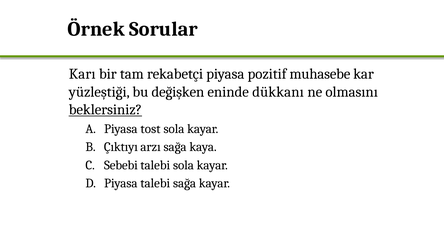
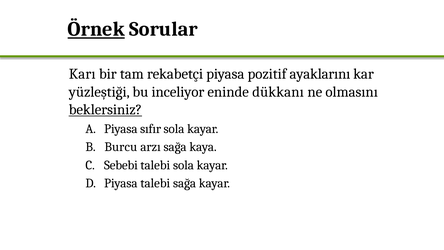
Örnek underline: none -> present (96, 29)
muhasebe: muhasebe -> ayaklarını (320, 74)
değişken: değişken -> inceliyor (178, 92)
tost: tost -> sıfır (151, 129)
Çıktıyı: Çıktıyı -> Burcu (121, 147)
